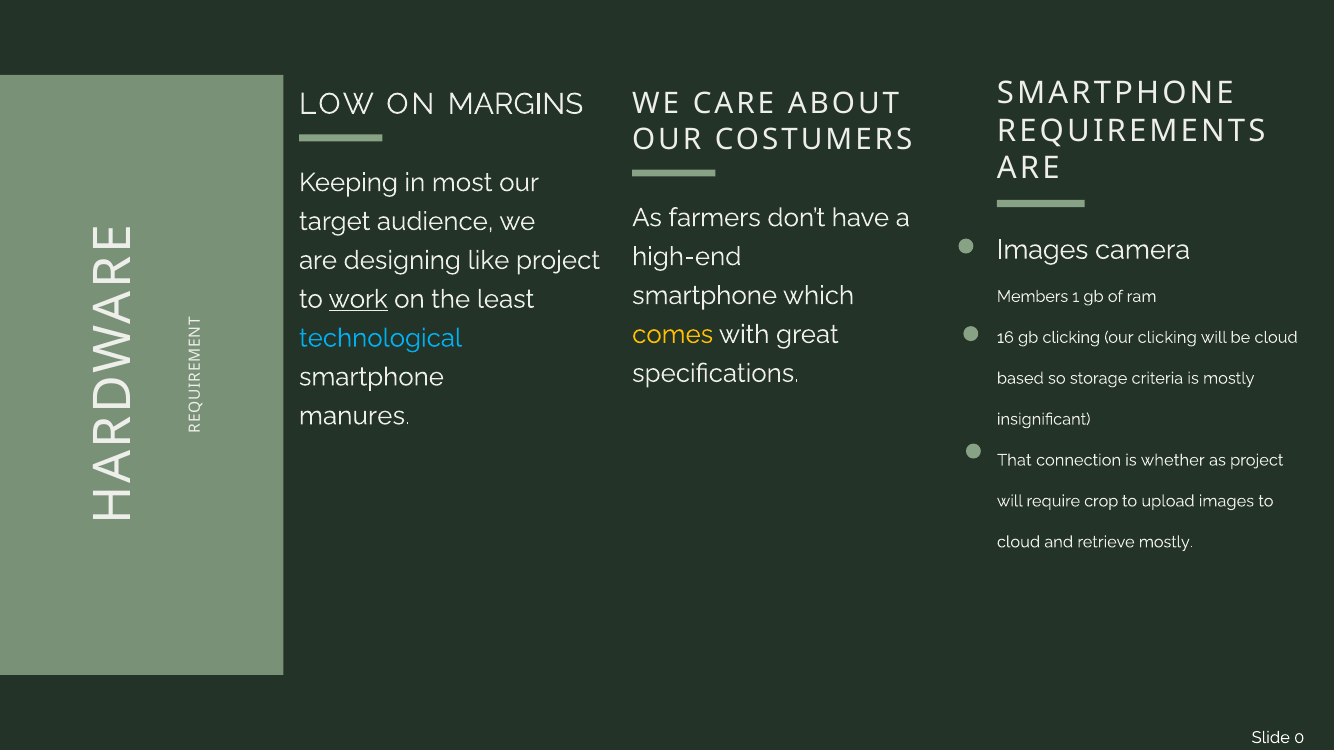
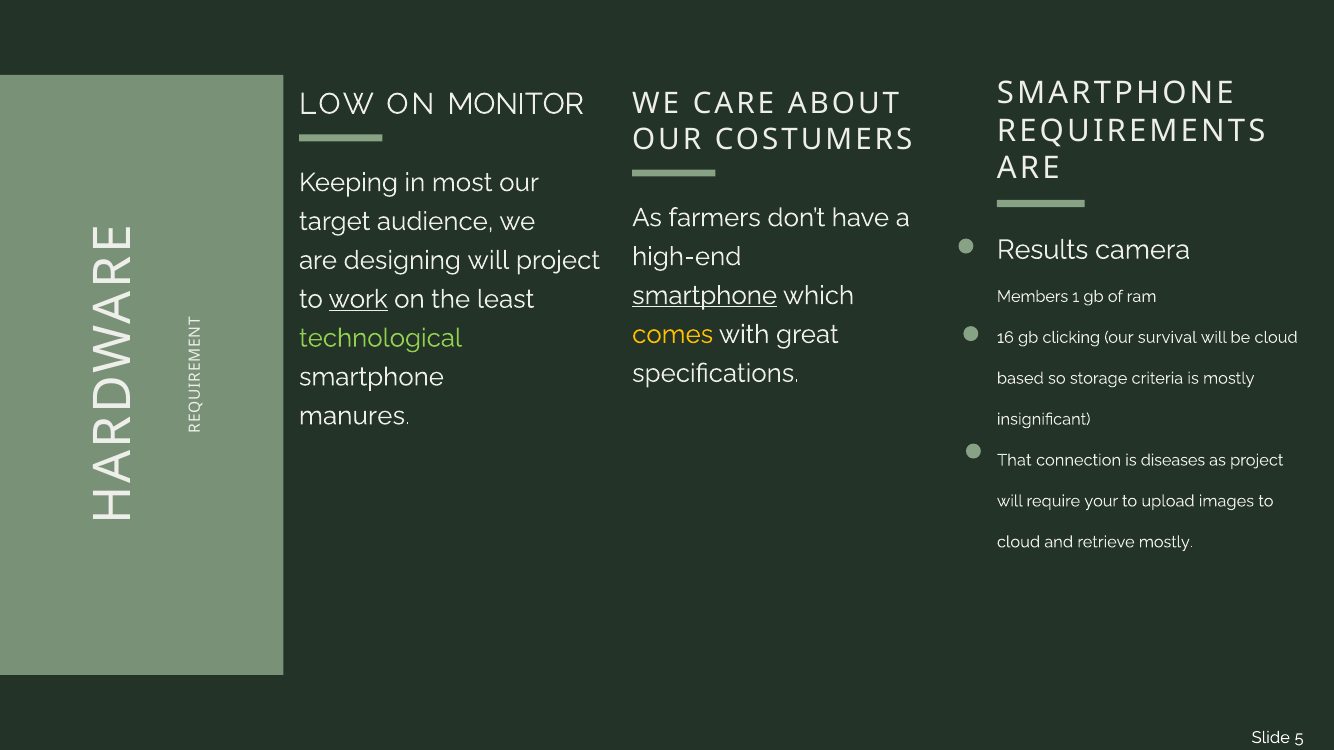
MARGINS: MARGINS -> MONITOR (516, 104)
Images: Images -> Results (1043, 250)
designing like: like -> will (488, 260)
smartphone underline: none -> present (705, 296)
technological colour: light blue -> light green (380, 338)
our clicking: clicking -> survival (1167, 338)
whether: whether -> diseases (1173, 460)
crop: crop -> your (1101, 501)
0: 0 -> 5 (1299, 738)
